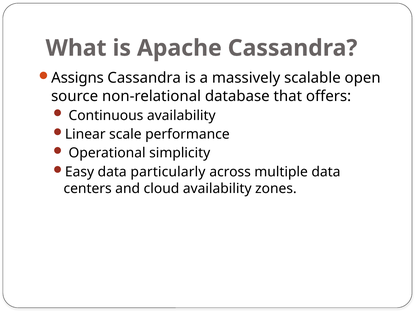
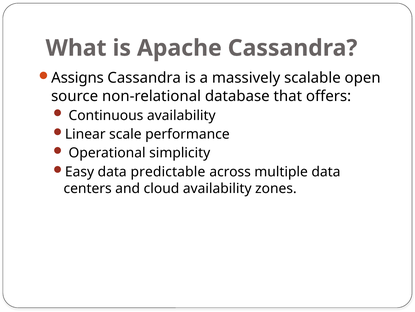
particularly: particularly -> predictable (168, 171)
